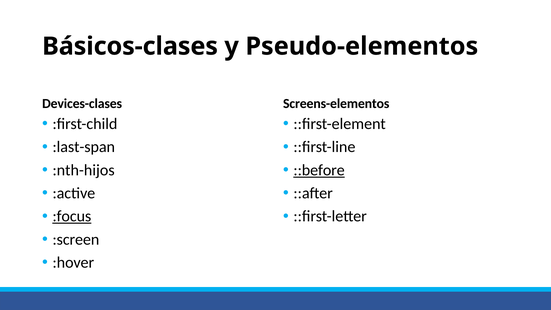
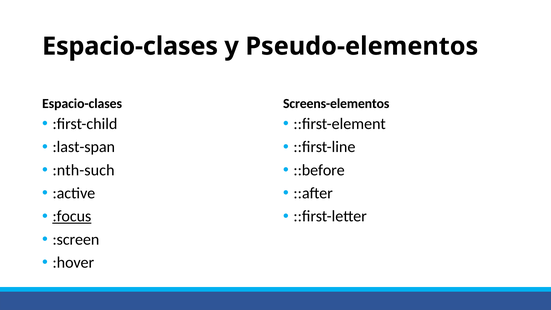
Básicos-clases: Básicos-clases -> Espacio-clases (130, 46)
Devices-clases: Devices-clases -> Espacio-clases (82, 104)
:nth-hijos: :nth-hijos -> :nth-such (83, 170)
::before underline: present -> none (319, 170)
